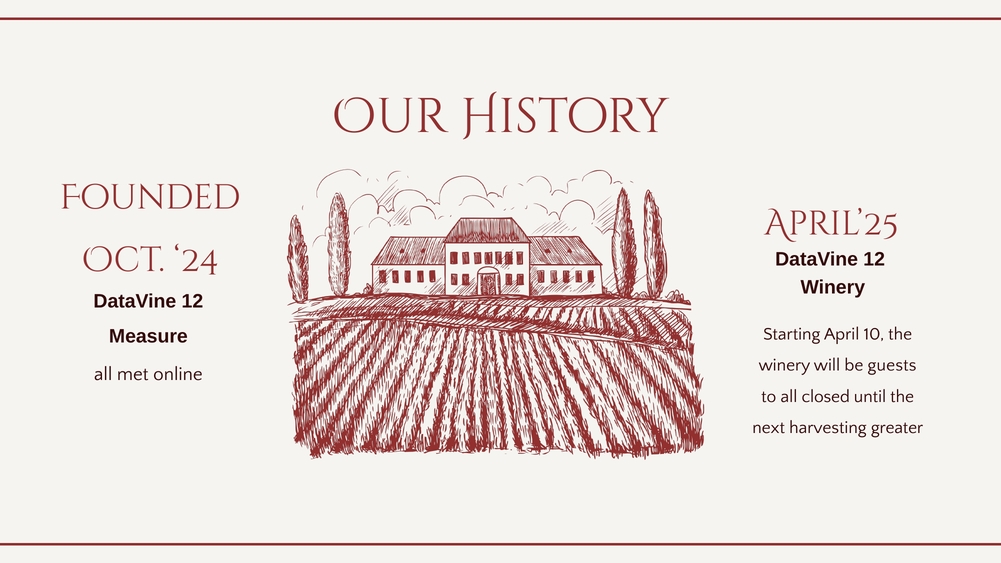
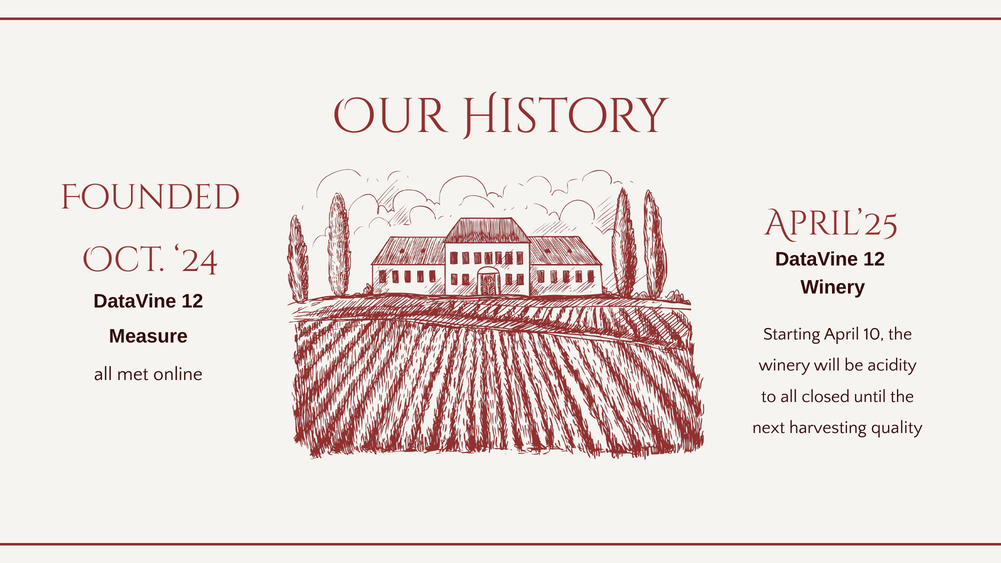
guests: guests -> acidity (892, 365)
greater: greater -> quality (897, 428)
